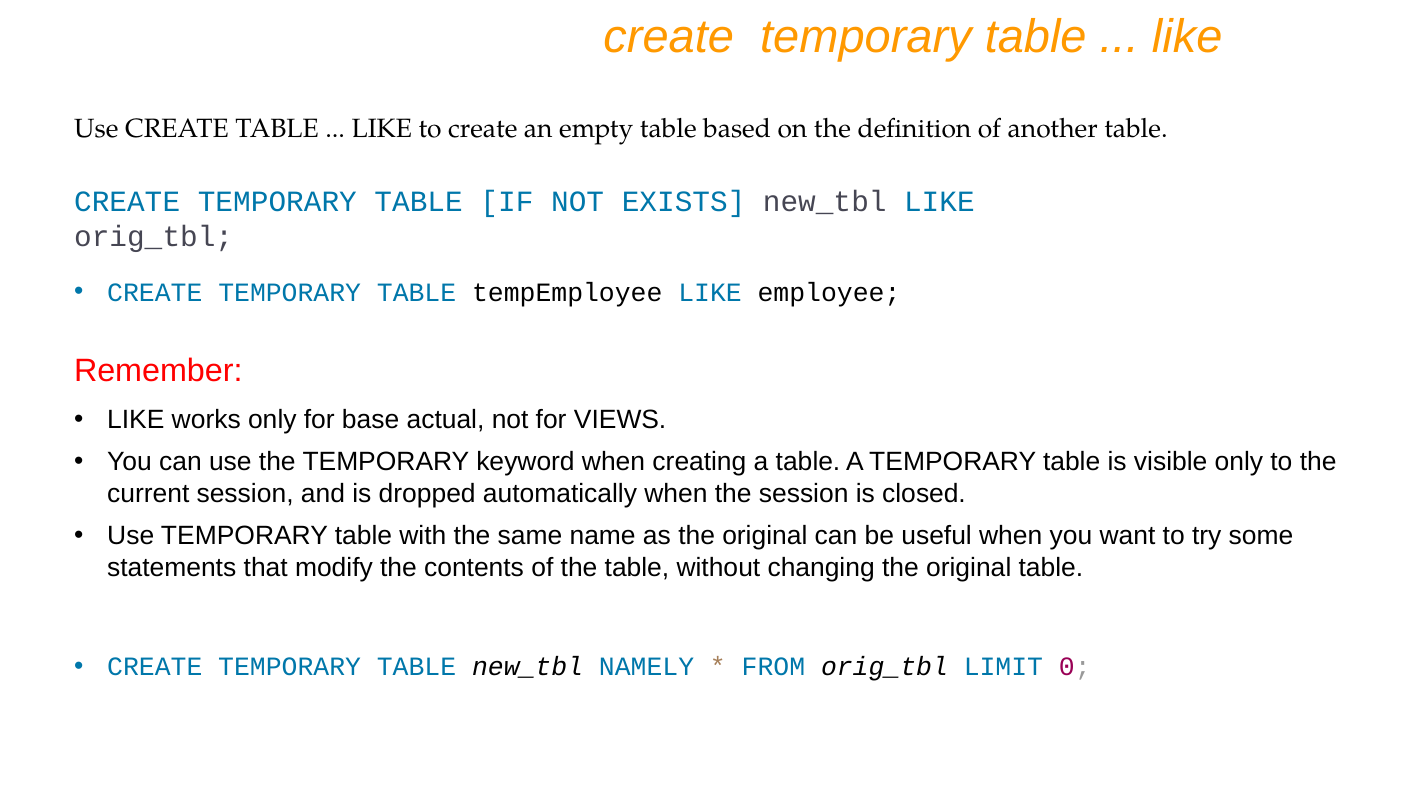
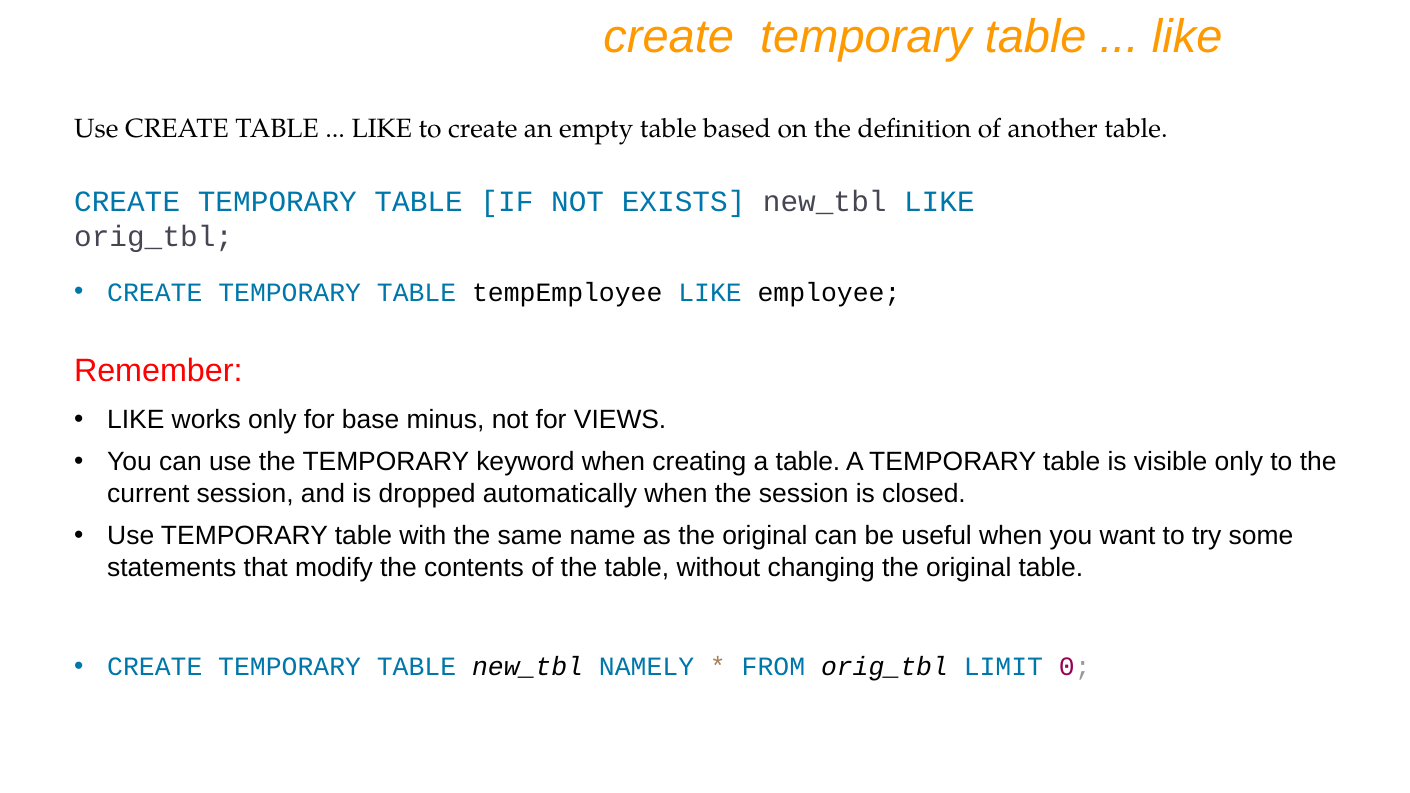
actual: actual -> minus (446, 420)
